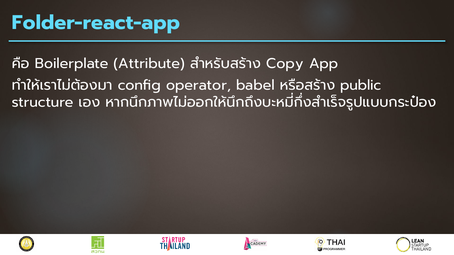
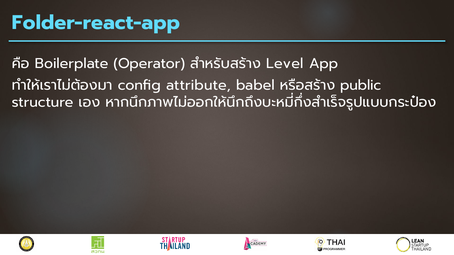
Attribute: Attribute -> Operator (149, 64)
Copy: Copy -> Level (285, 64)
operator: operator -> attribute (198, 85)
